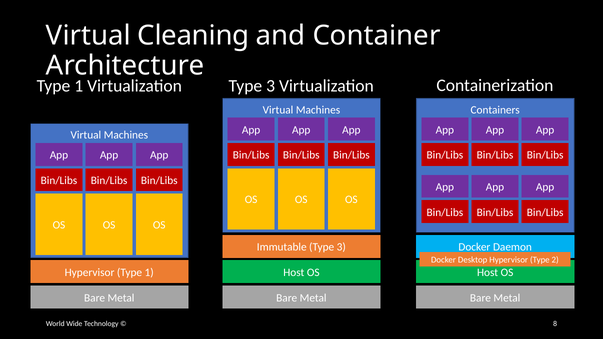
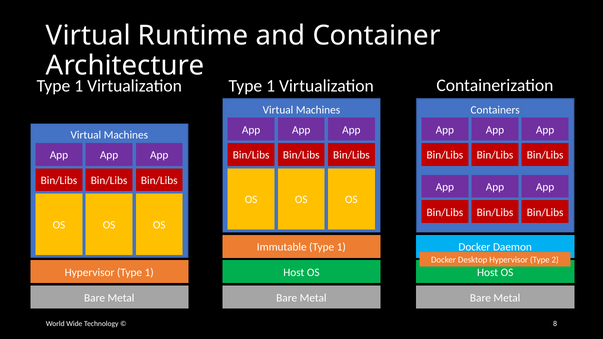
Cleaning: Cleaning -> Runtime (193, 36)
3: 3 -> 1 (271, 86)
3: 3 -> 1 (341, 247)
